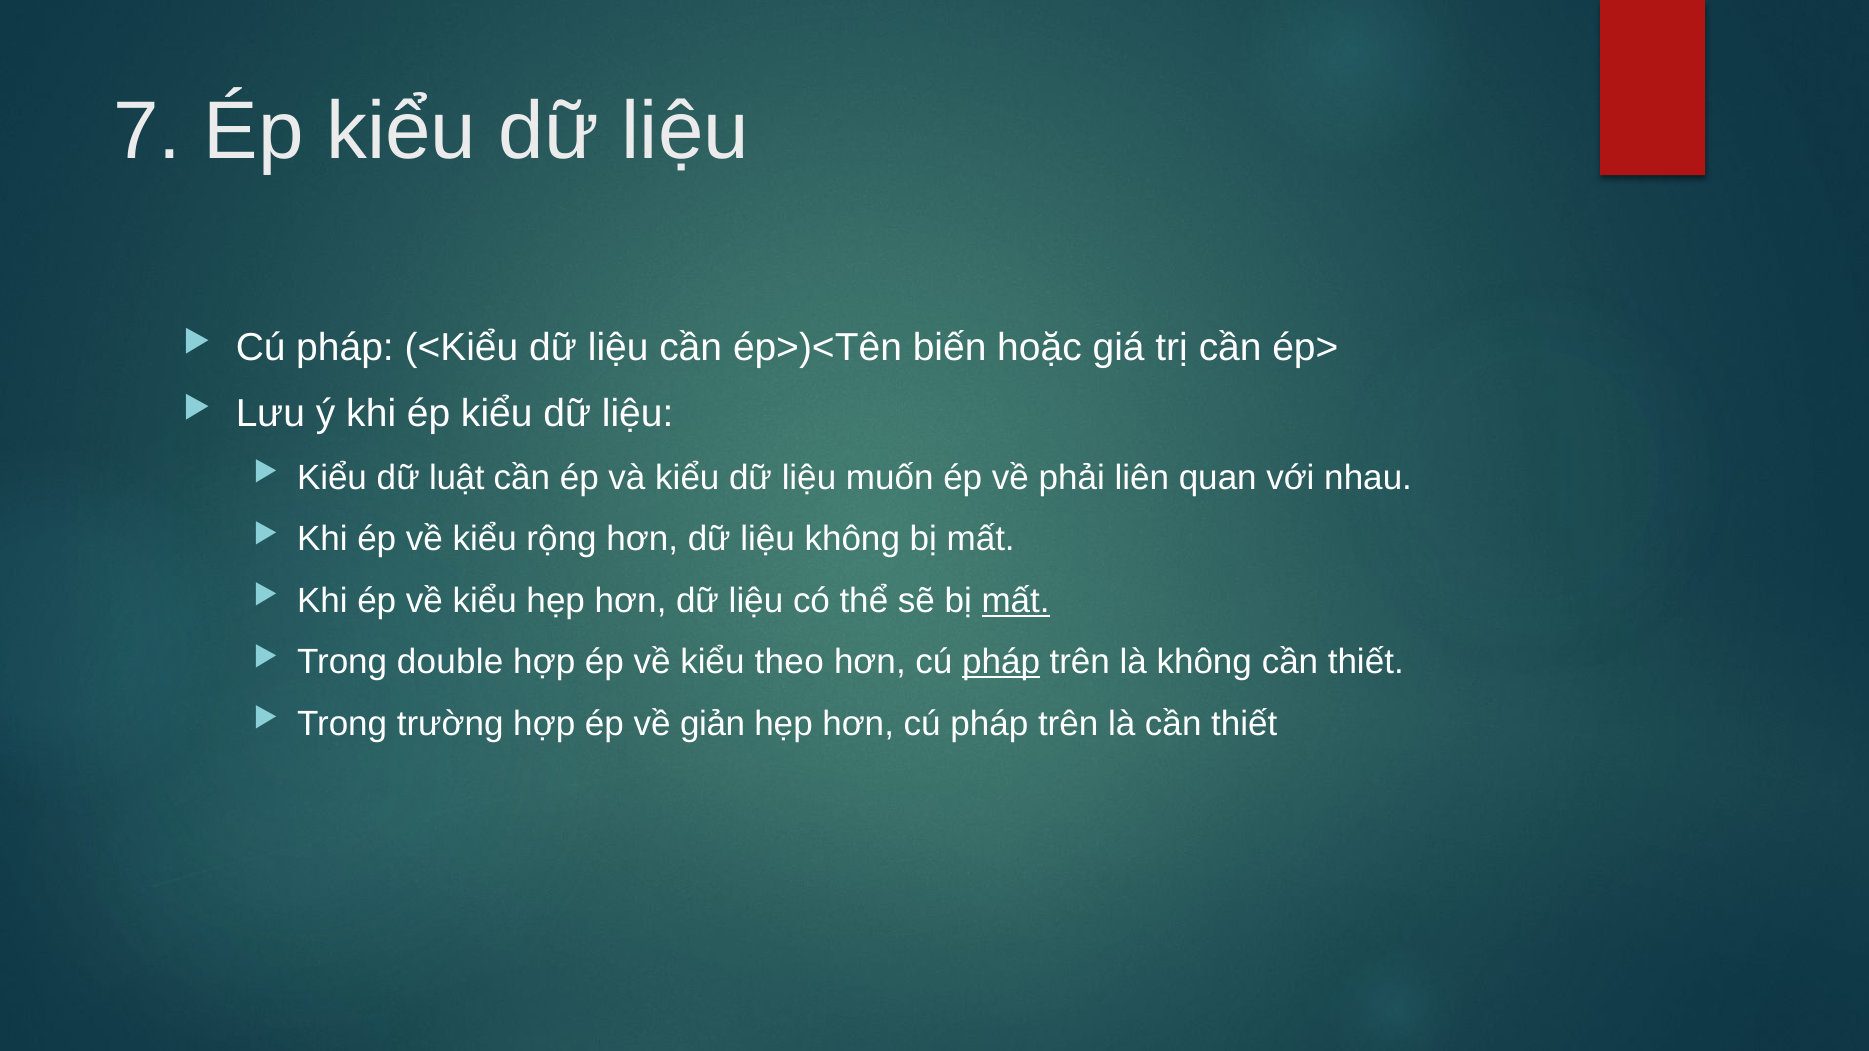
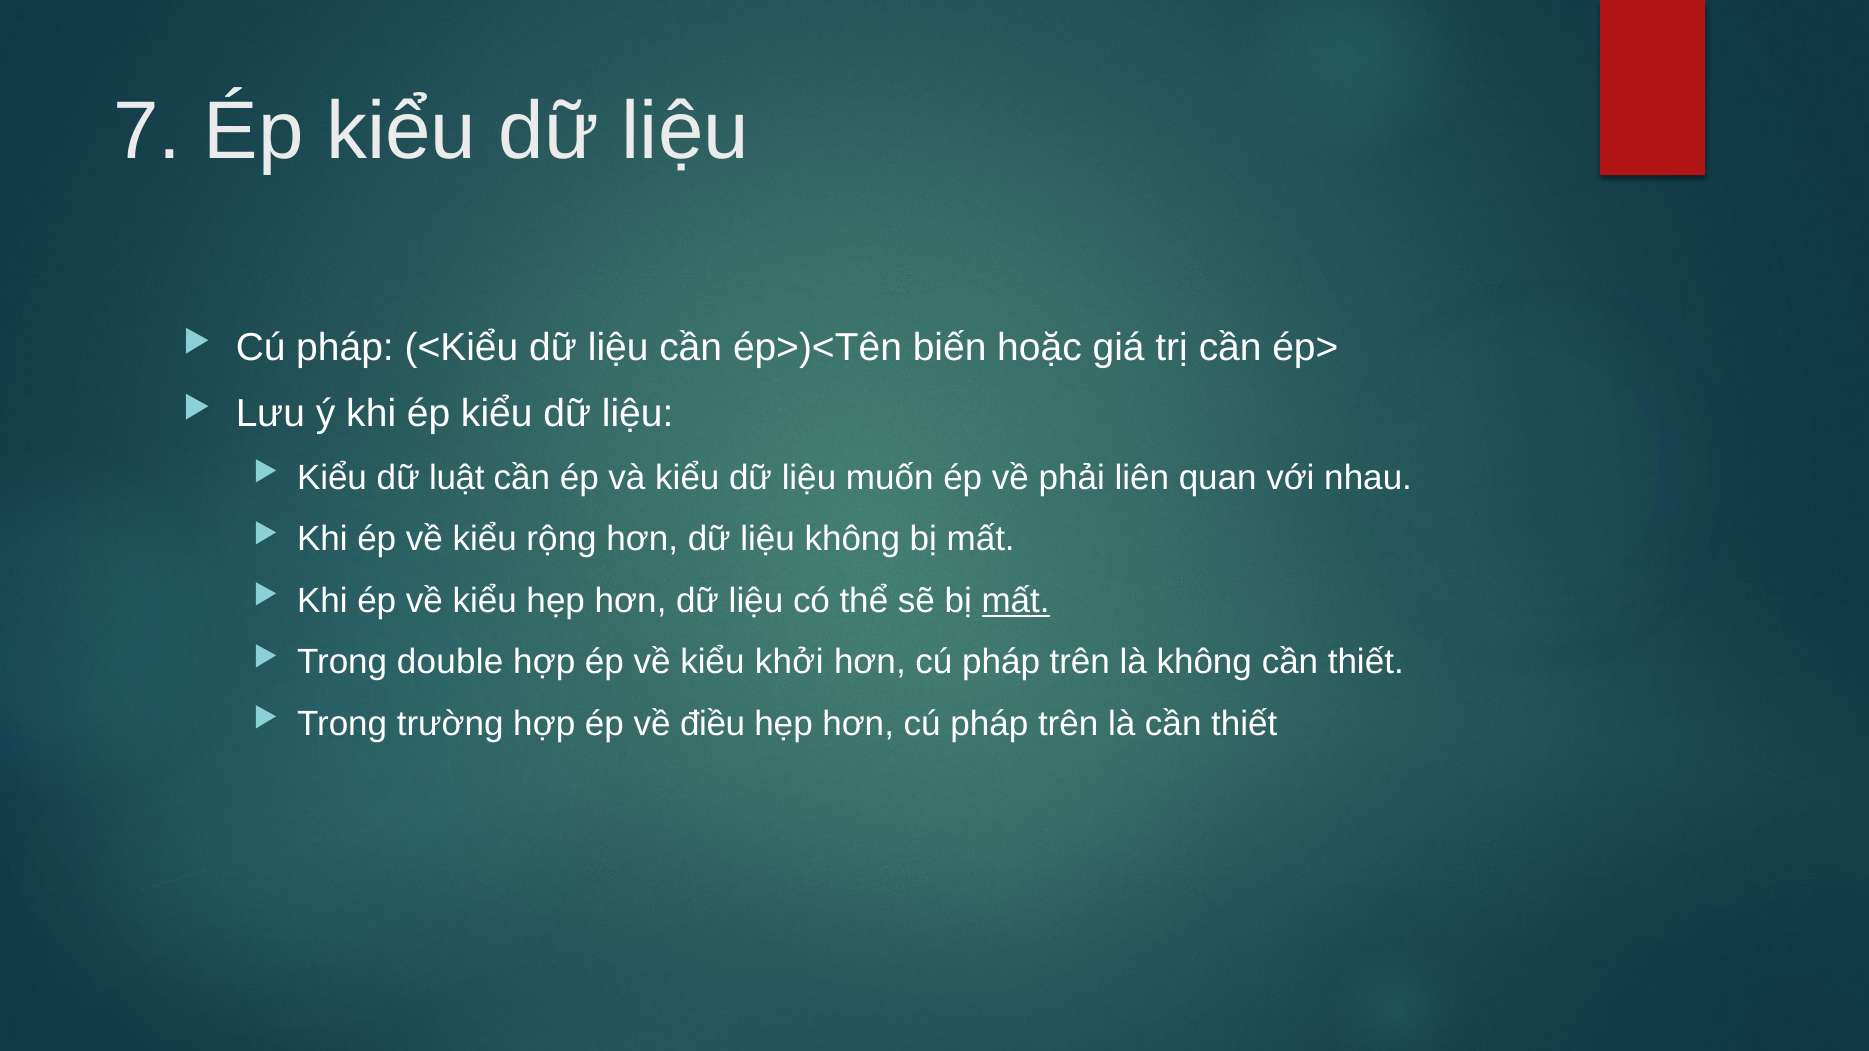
theo: theo -> khởi (789, 662)
pháp underline: present -> none (1001, 662)
giản: giản -> điều (713, 724)
